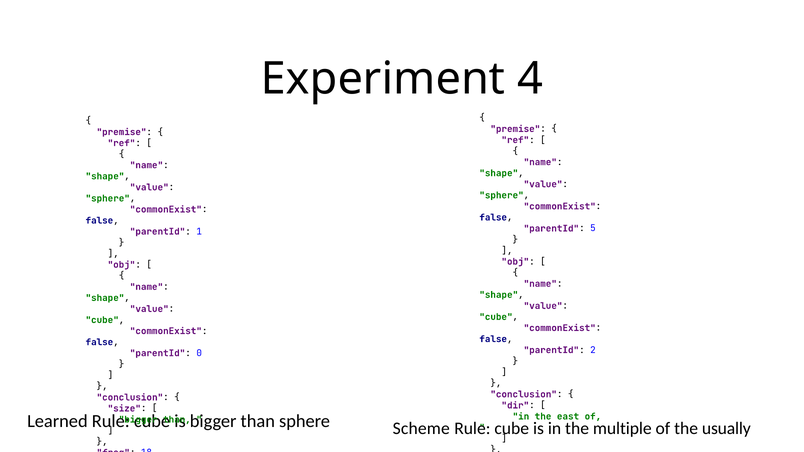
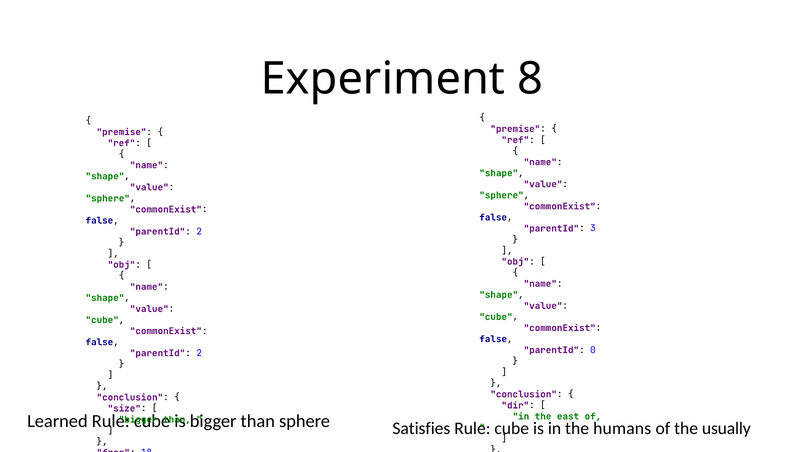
4: 4 -> 8 (530, 79)
5: 5 -> 3 (593, 229)
1: 1 -> 2 (199, 232)
2: 2 -> 0 (593, 350)
0: 0 -> 2 (199, 353)
Scheme: Scheme -> Satisfies (421, 428)
multiple: multiple -> humans (622, 428)
